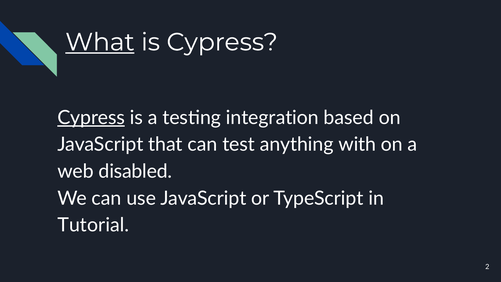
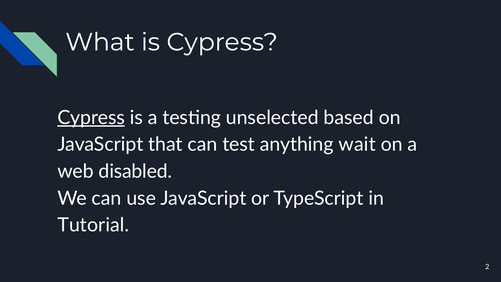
What underline: present -> none (100, 42)
integration: integration -> unselected (272, 118)
with: with -> wait (357, 144)
